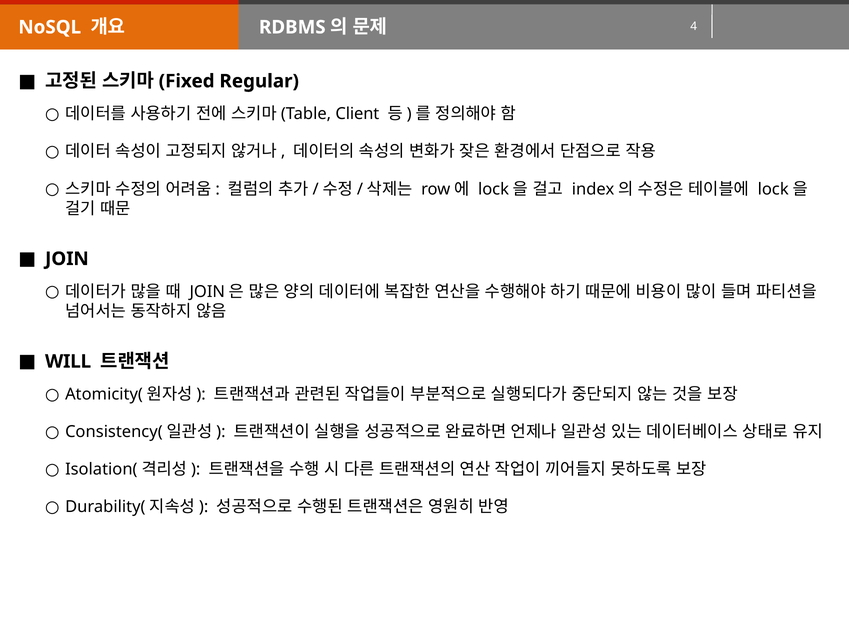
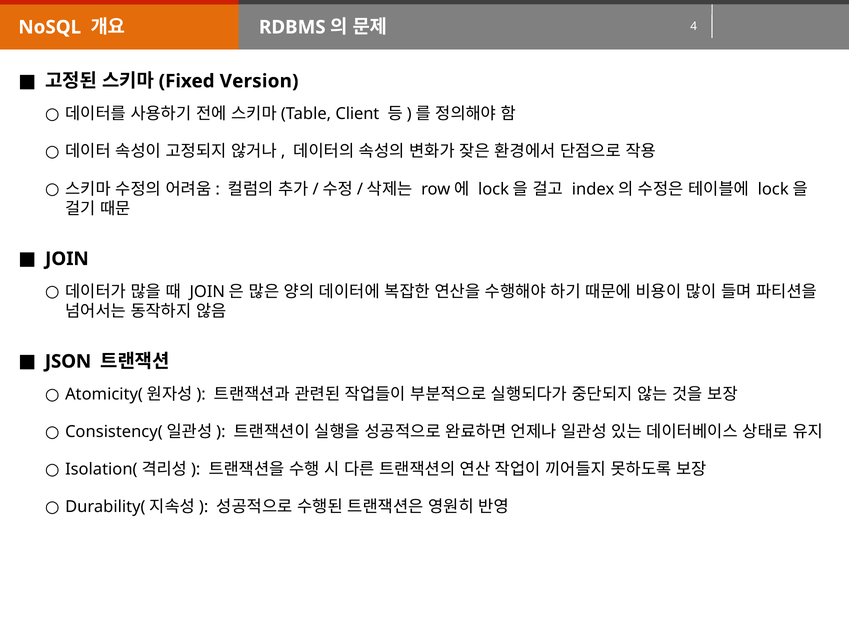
Regular: Regular -> Version (259, 81)
WILL: WILL -> JSON (68, 361)
